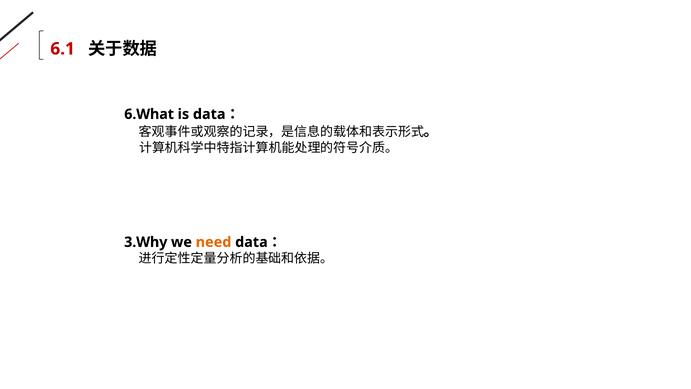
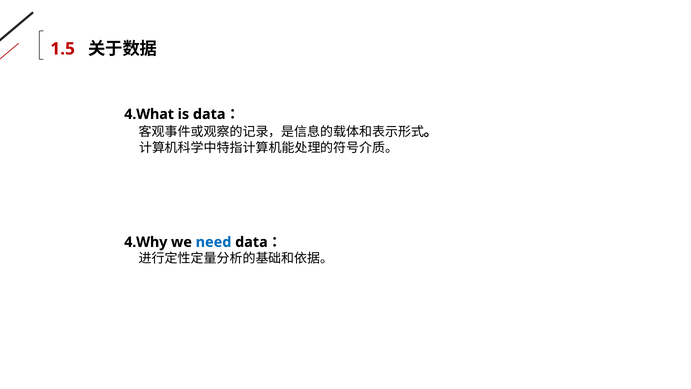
6.1: 6.1 -> 1.5 (63, 49)
6.What: 6.What -> 4.What (149, 114)
3.Why: 3.Why -> 4.Why (146, 242)
need colour: orange -> blue (214, 242)
